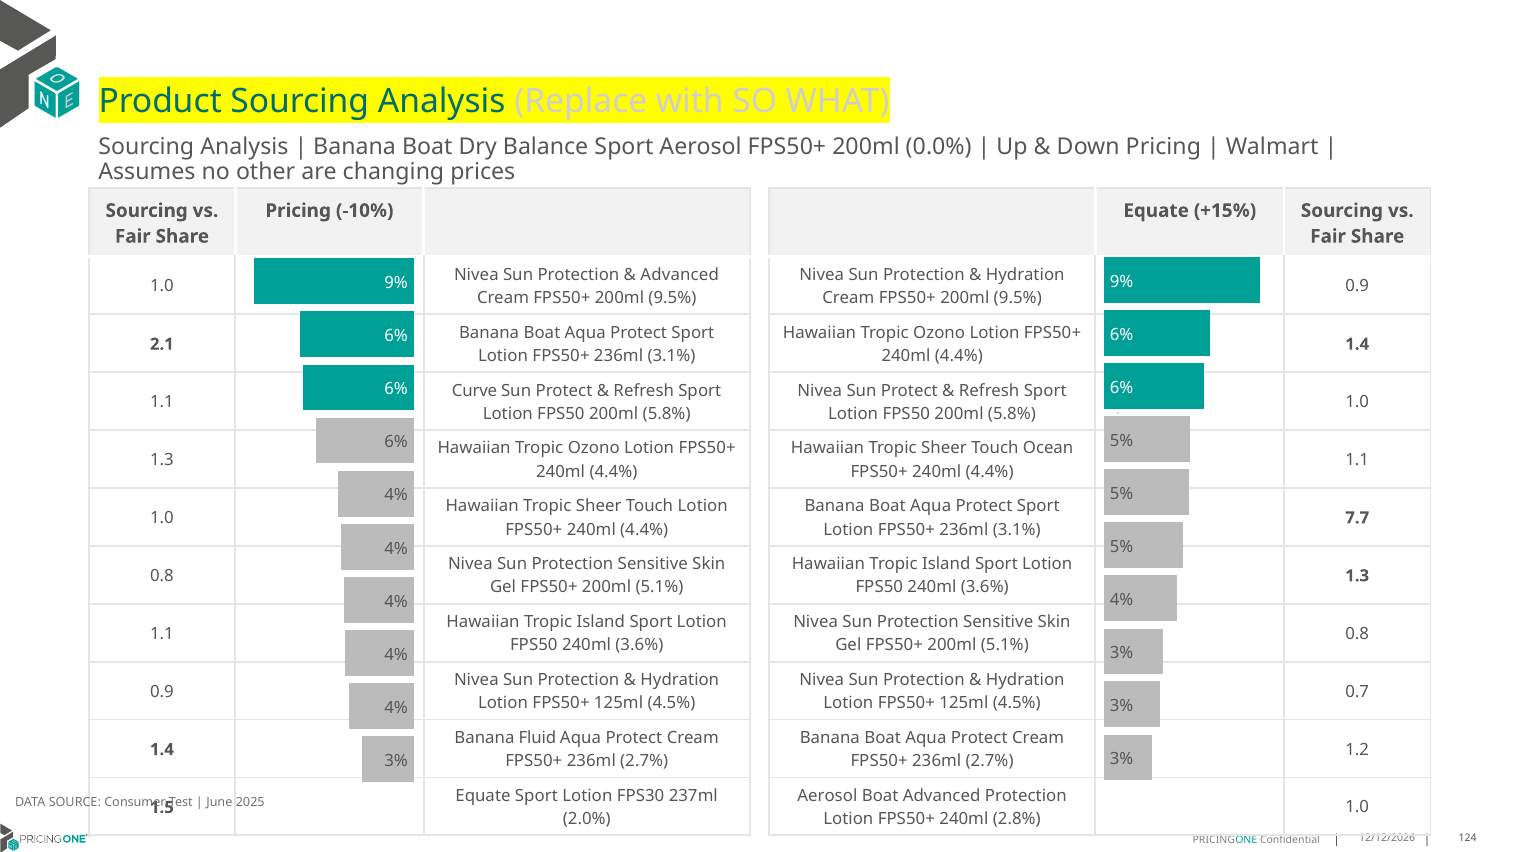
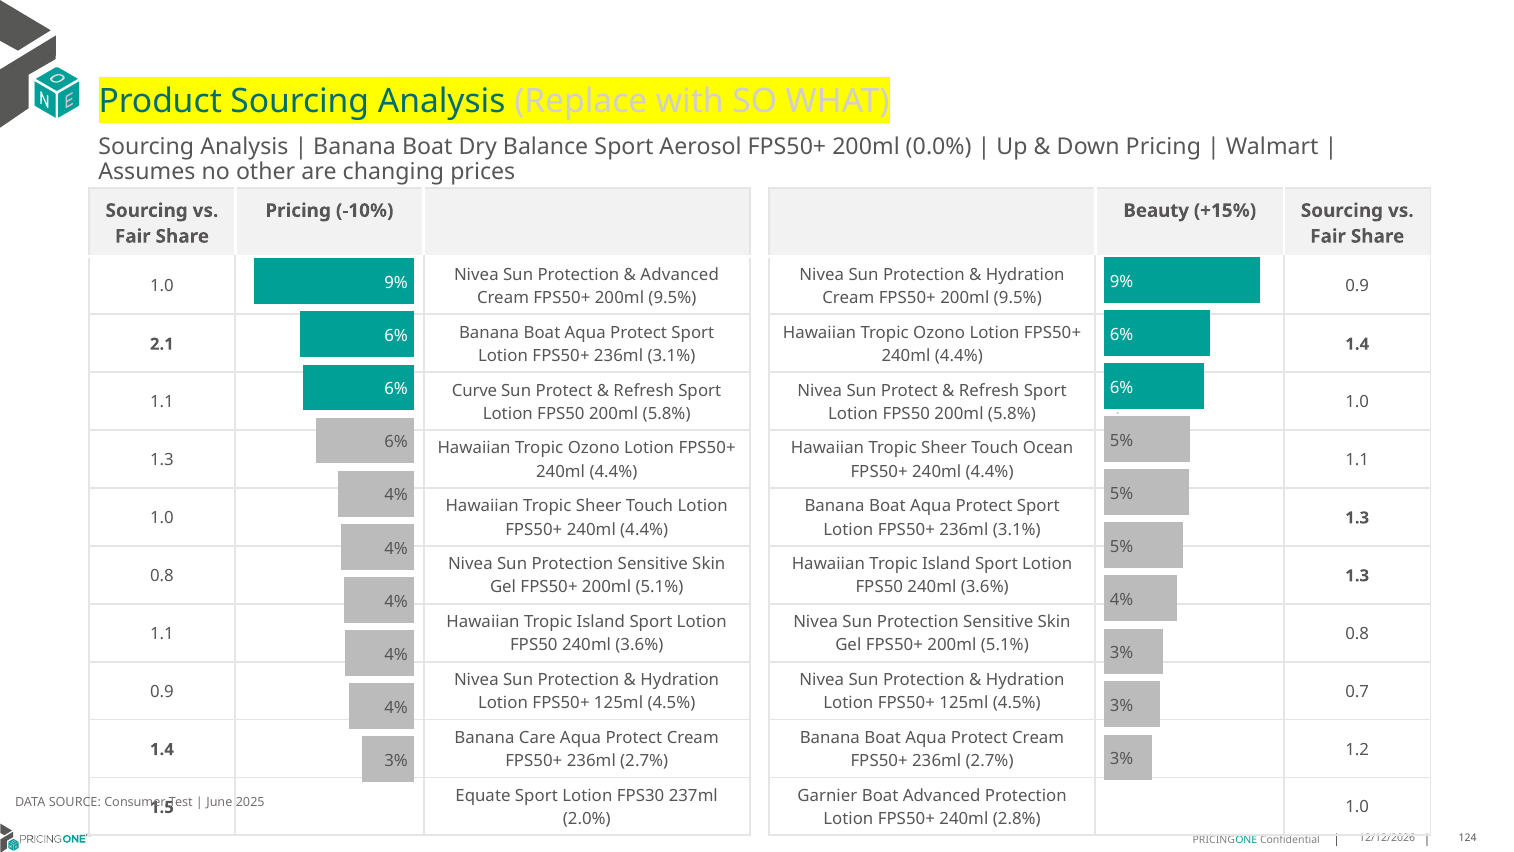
Equate: Equate -> Beauty (1156, 211)
7.7: 7.7 -> 1.3 (1357, 518)
Fluid: Fluid -> Care (537, 738)
Aerosol: Aerosol -> Garnier (827, 795)
